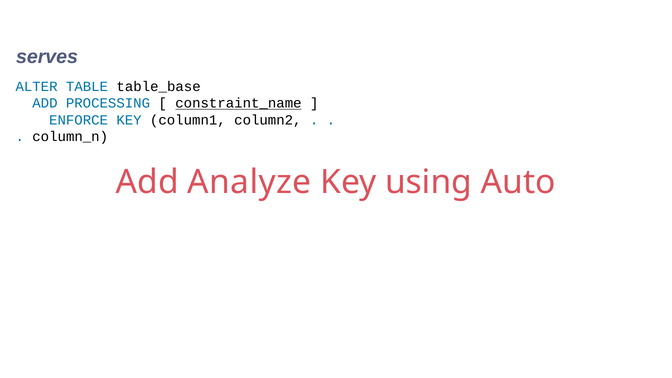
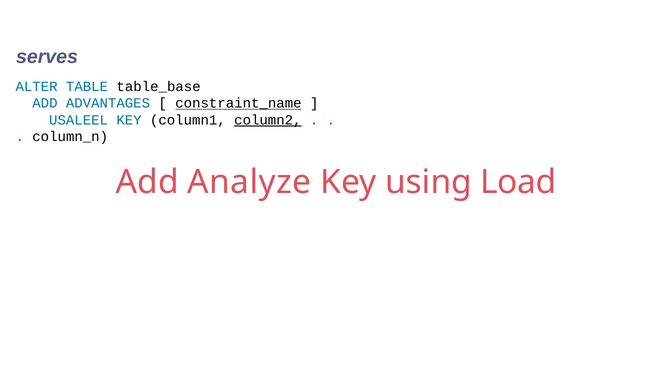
PROCESSING: PROCESSING -> ADVANTAGES (108, 103)
ENFORCE: ENFORCE -> USALEEL (79, 120)
column2 underline: none -> present (268, 120)
Auto: Auto -> Load (518, 182)
